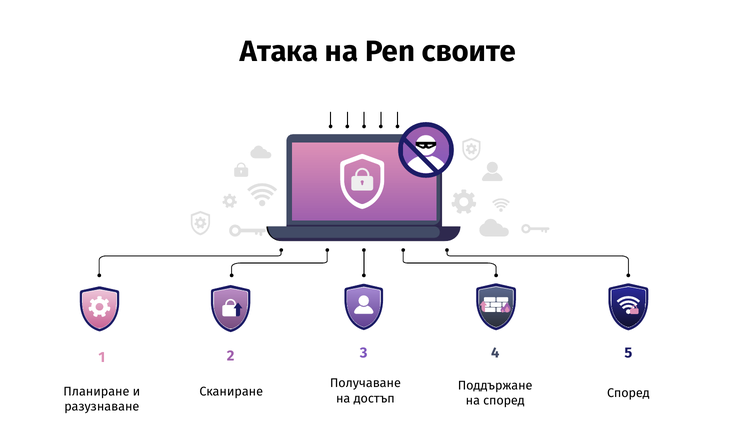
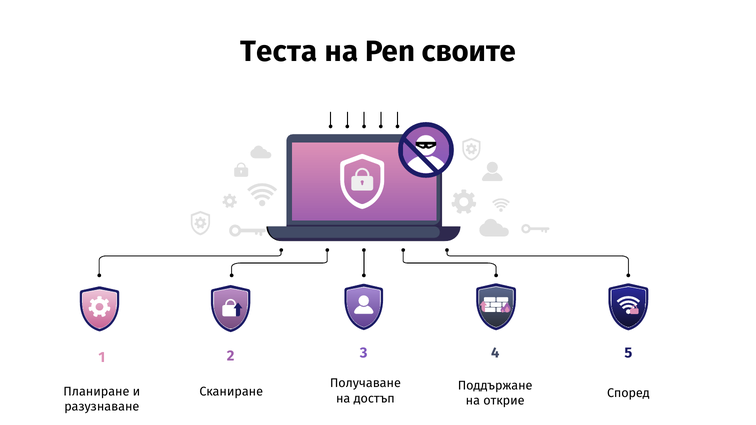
Атака: Атака -> Теста (279, 51)
на според: според -> открие (504, 401)
